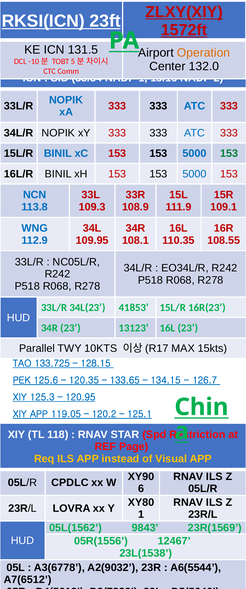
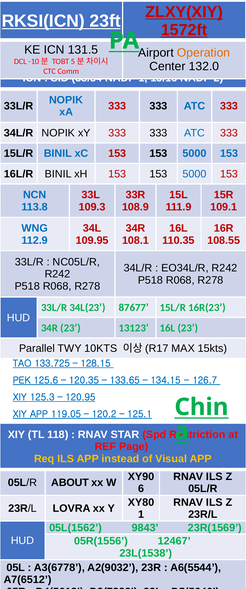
153 colour: green -> blue (229, 153)
41853: 41853 -> 87677 (134, 307)
CPDLC: CPDLC -> ABOUT (70, 482)
